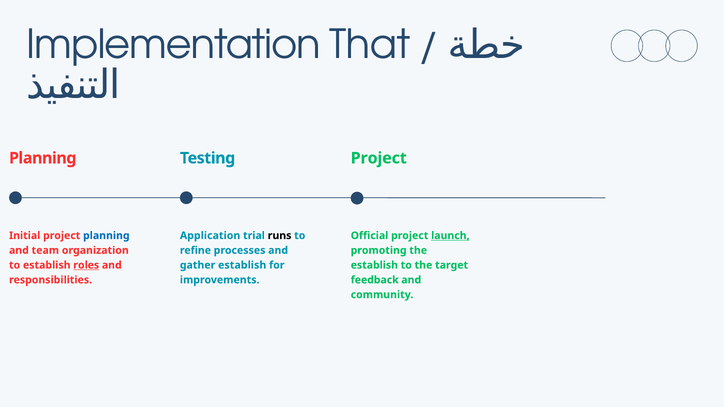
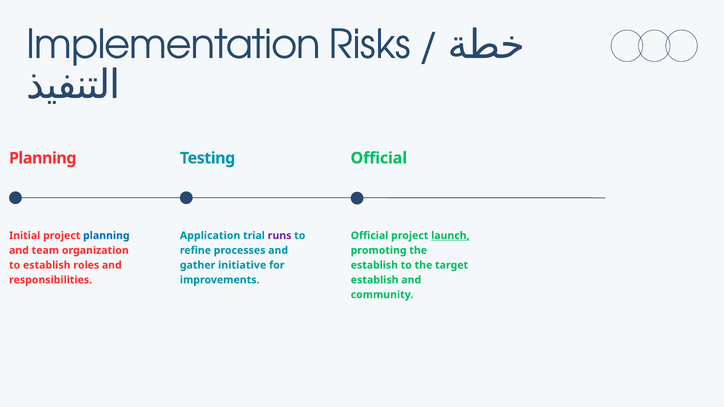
That: That -> Risks (370, 45)
Project: Project -> Official (379, 158)
runs colour: black -> purple (280, 236)
roles underline: present -> none (86, 265)
gather establish: establish -> initiative (242, 265)
feedback: feedback -> establish (375, 280)
